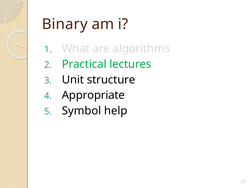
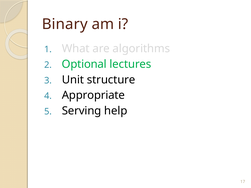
Practical: Practical -> Optional (84, 64)
Symbol: Symbol -> Serving (82, 111)
